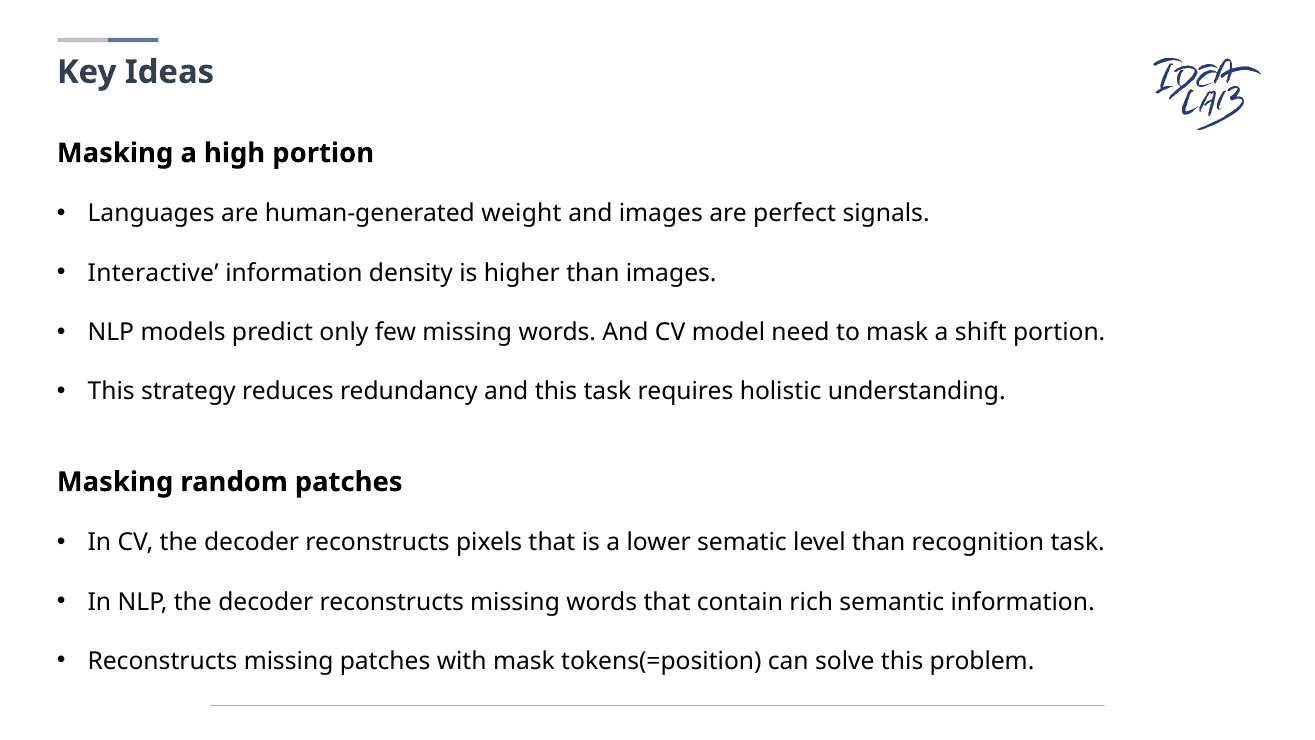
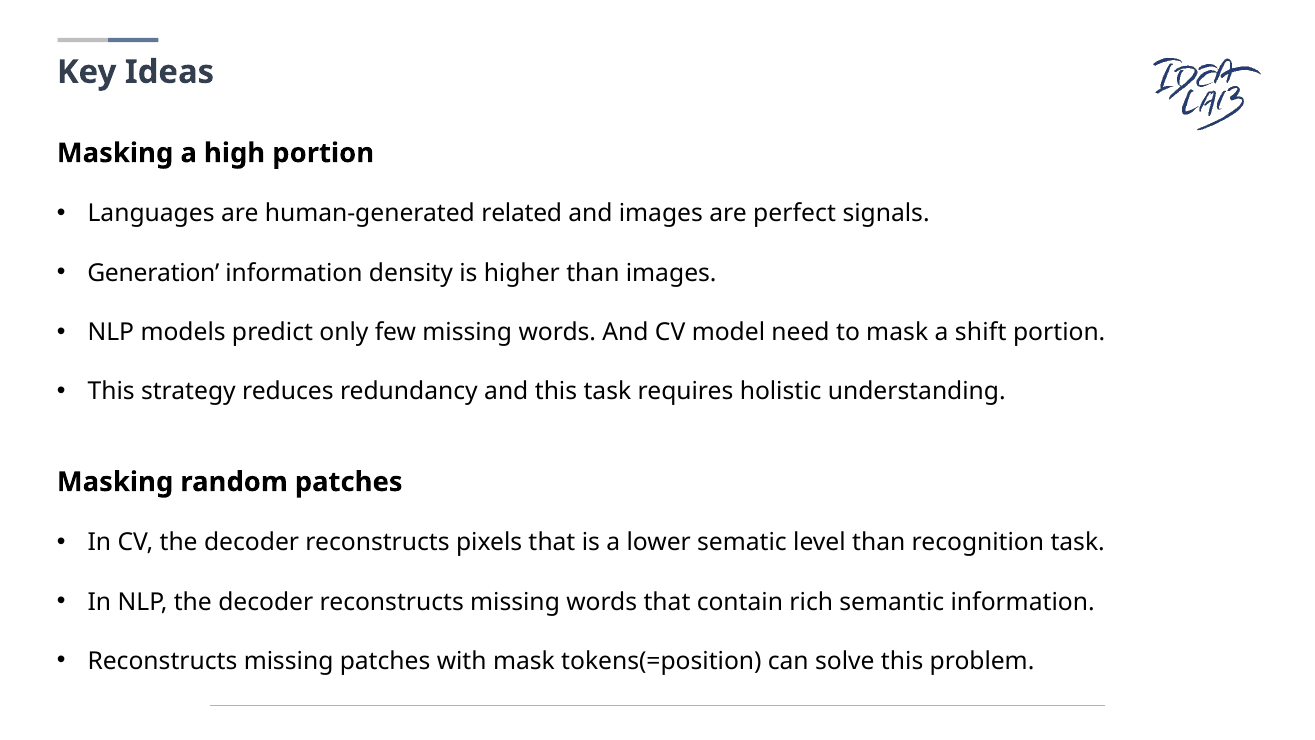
weight: weight -> related (522, 214)
Interactive: Interactive -> Generation (153, 273)
